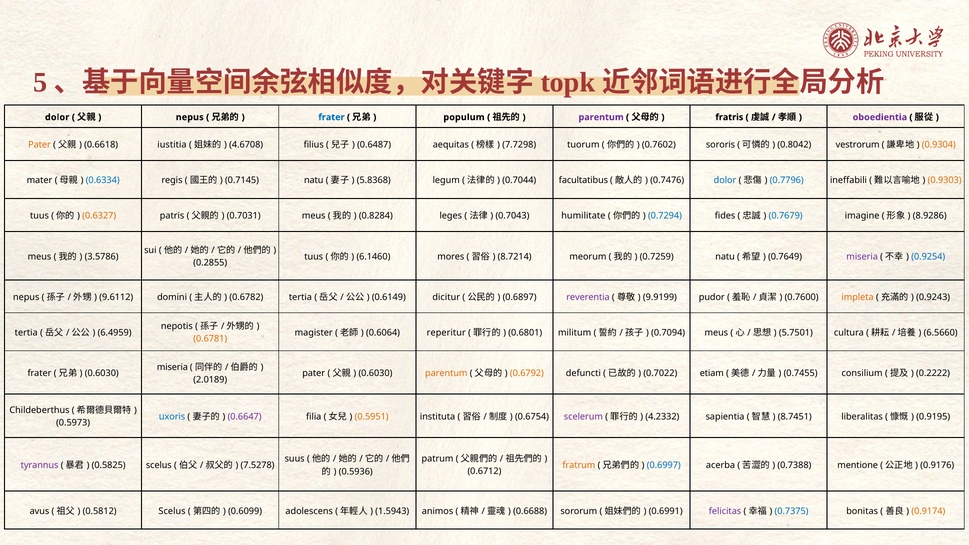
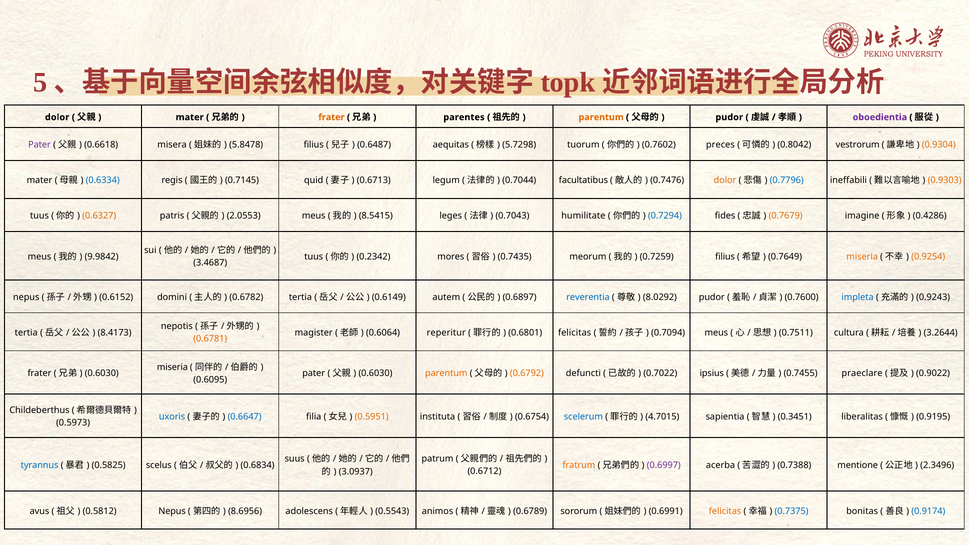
nepus: nepus -> mater (190, 117)
frater colour: blue -> orange (331, 117)
populum: populum -> parentes (464, 117)
parentum colour: purple -> orange (601, 117)
fratris: fratris -> pudor (729, 117)
Pater colour: orange -> purple (39, 145)
iustitia: iustitia -> misera (172, 145)
4.6708: 4.6708 -> 5.8478 (246, 145)
7.7298: 7.7298 -> 5.7298 (519, 145)
sororis: sororis -> preces (720, 145)
0.7145 natu: natu -> quid (314, 180)
5.8368: 5.8368 -> 0.6713 (374, 180)
dolor colour: blue -> orange (725, 180)
0.7031: 0.7031 -> 2.0553 (244, 216)
0.8284: 0.8284 -> 8.5415 (376, 216)
0.7679 colour: blue -> orange (786, 216)
8.9286: 8.9286 -> 0.4286 (930, 216)
3.5786: 3.5786 -> 9.9842 (102, 257)
6.1460: 6.1460 -> 0.2342 (373, 257)
8.7214: 8.7214 -> 0.7435 (515, 257)
0.7259 natu: natu -> filius (725, 257)
miseria colour: purple -> orange (862, 257)
0.9254 colour: blue -> orange (928, 257)
0.2855: 0.2855 -> 3.4687 (210, 263)
9.6112: 9.6112 -> 0.6152 (116, 297)
dicitur: dicitur -> autem (446, 297)
reverentia colour: purple -> blue (588, 297)
9.9199: 9.9199 -> 8.0292 (660, 297)
impleta colour: orange -> blue (858, 297)
6.4959: 6.4959 -> 8.4173 (115, 333)
0.6801 militum: militum -> felicitas (575, 333)
5.7501: 5.7501 -> 0.7511 (796, 333)
6.5660: 6.5660 -> 3.2644 (941, 333)
etiam: etiam -> ipsius (712, 373)
consilium: consilium -> praeclare (862, 373)
0.2222: 0.2222 -> 0.9022 (933, 373)
2.0189: 2.0189 -> 0.6095 (210, 380)
0.6647 colour: purple -> blue (245, 417)
scelerum colour: purple -> blue (583, 417)
4.2332: 4.2332 -> 4.7015 (662, 417)
8.7451: 8.7451 -> 0.3451 (795, 417)
tyrannus colour: purple -> blue (40, 465)
7.5278: 7.5278 -> 0.6834 (258, 465)
0.6997 colour: blue -> purple (664, 465)
0.9176: 0.9176 -> 2.3496 (937, 465)
0.5936: 0.5936 -> 3.0937 (356, 472)
0.5812 Scelus: Scelus -> Nepus (172, 511)
0.6099: 0.6099 -> 8.6956 (245, 511)
1.5943: 1.5943 -> 0.5543 (392, 511)
0.6688: 0.6688 -> 0.6789 (530, 511)
felicitas colour: purple -> orange (725, 511)
0.9174 colour: orange -> blue (928, 511)
